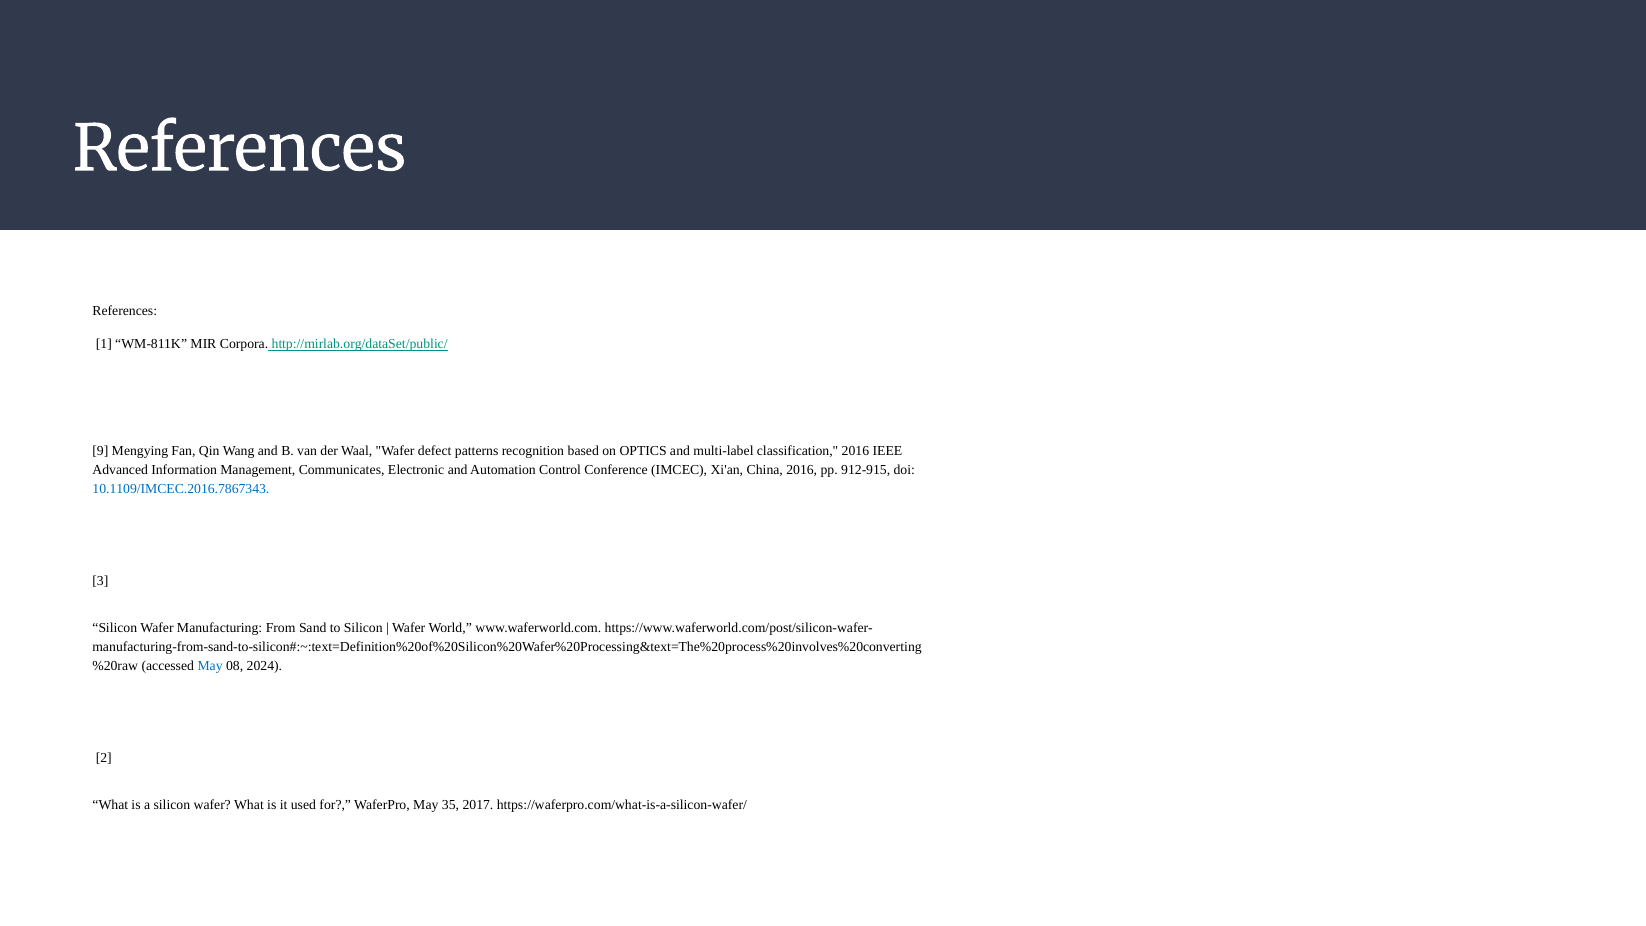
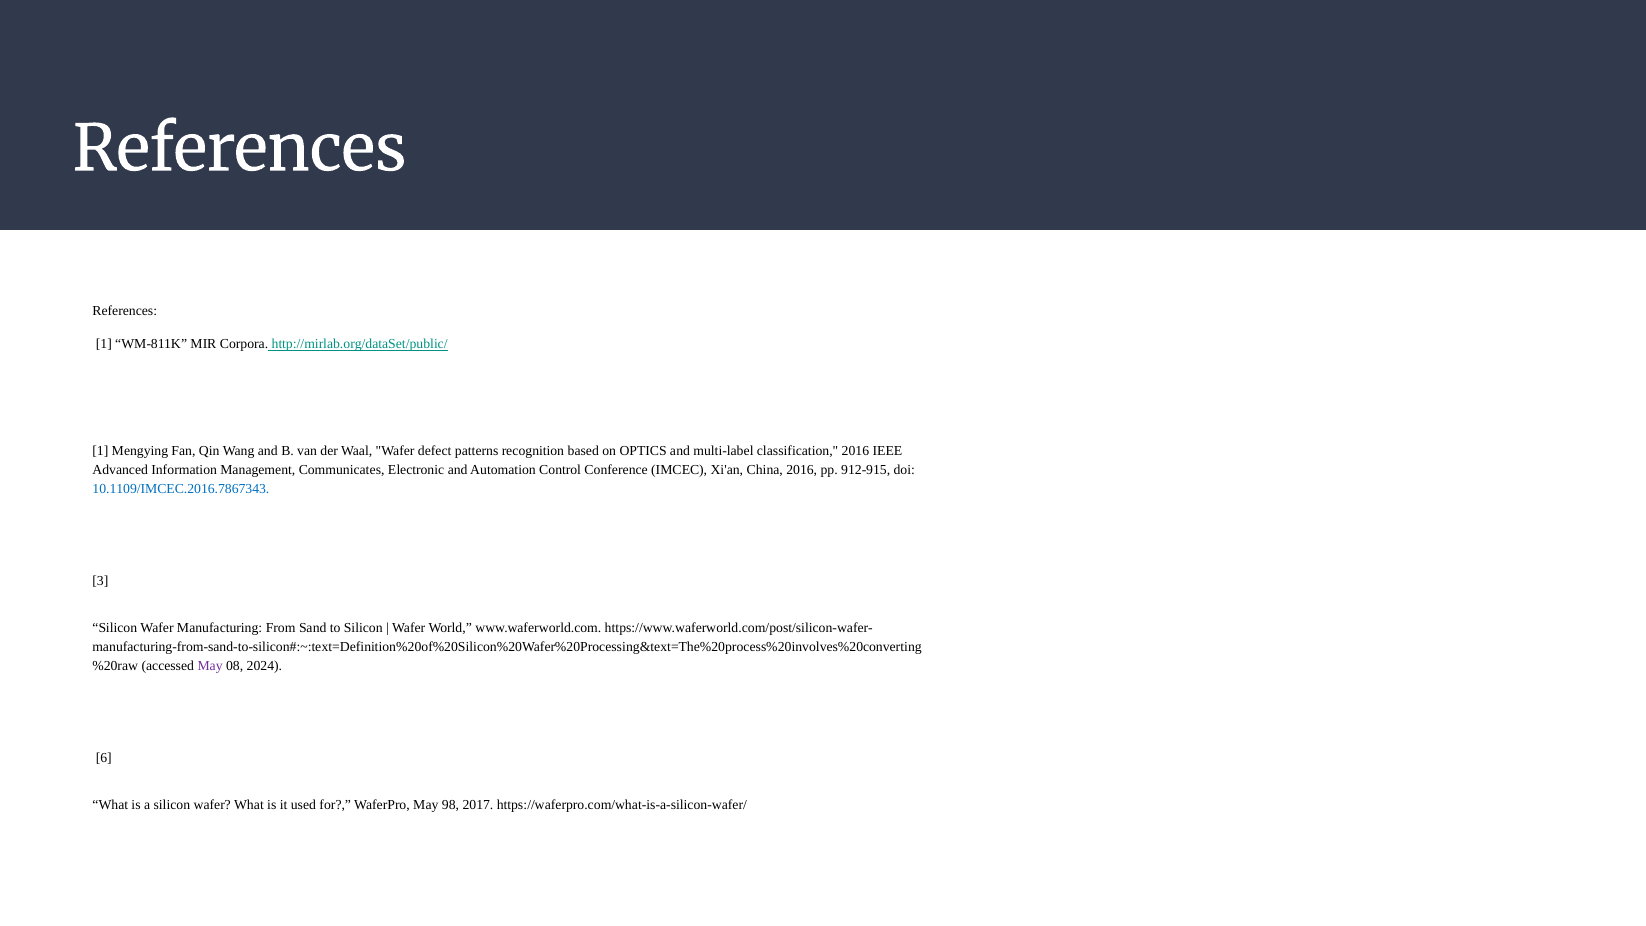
9: 9 -> 1 (100, 451)
May colour: blue -> purple (210, 665)
2: 2 -> 6 (104, 758)
35: 35 -> 98 (451, 804)
